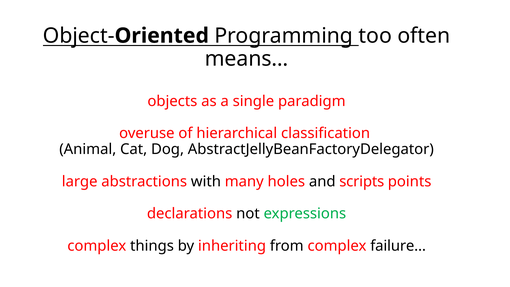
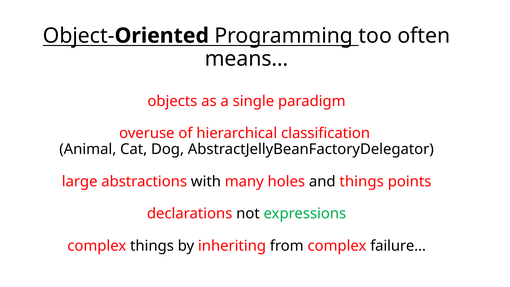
and scripts: scripts -> things (362, 181)
